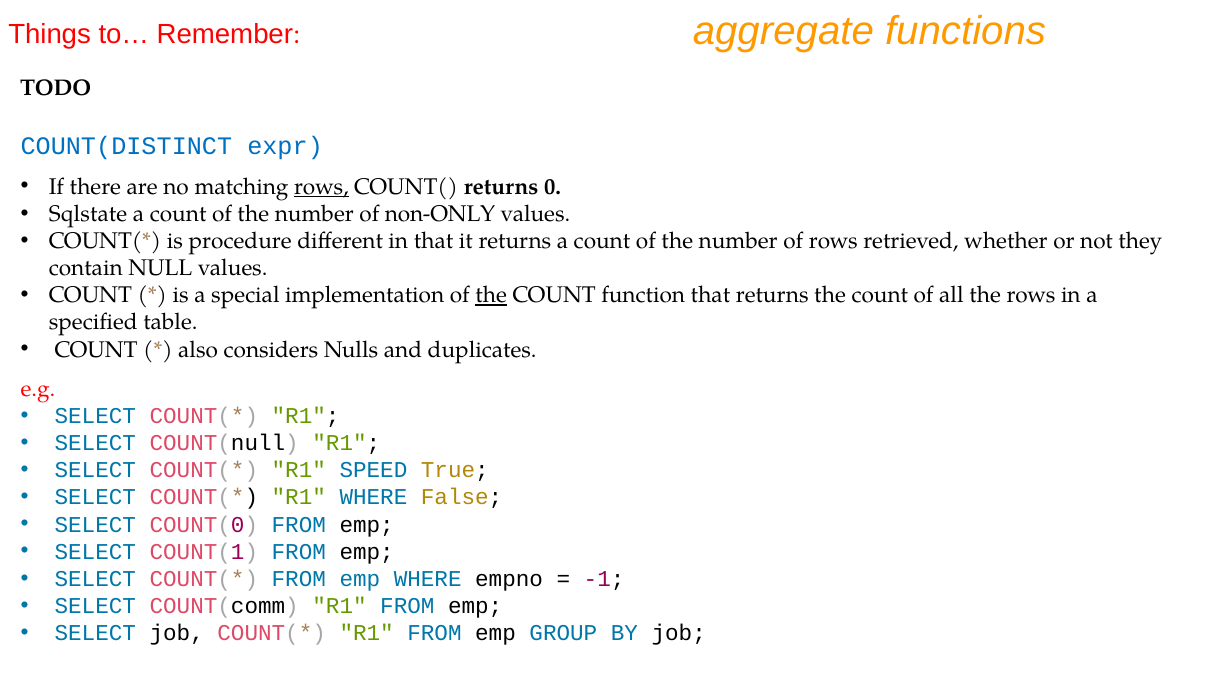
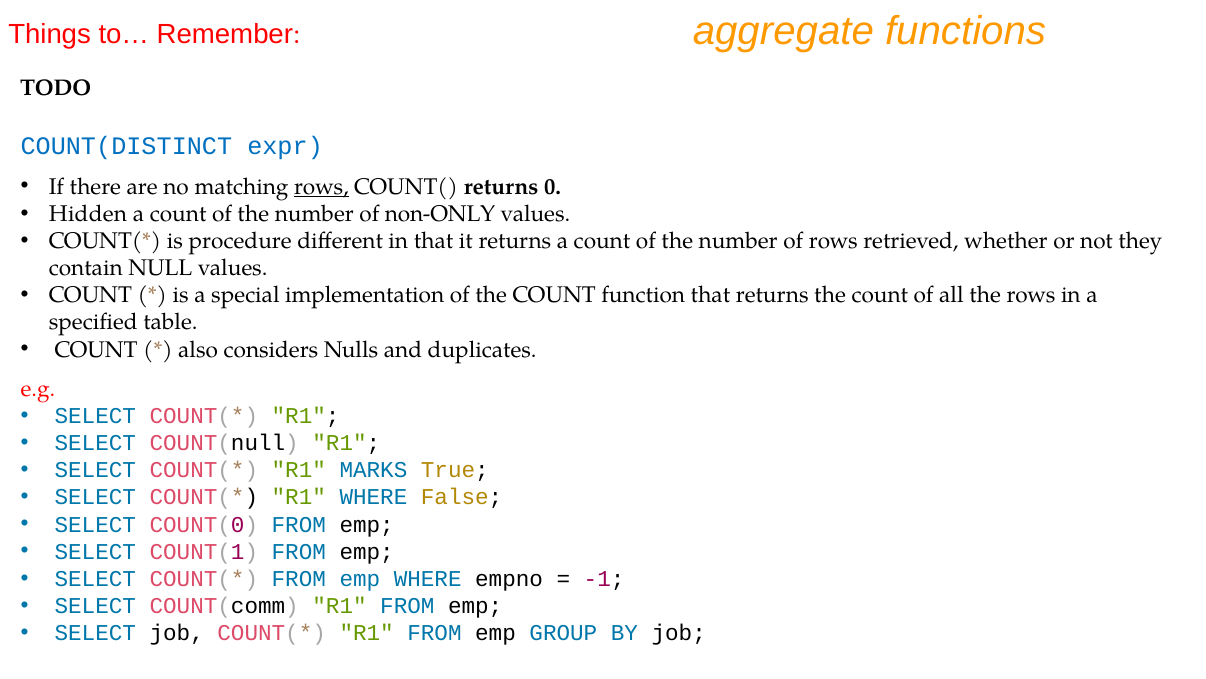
Sqlstate: Sqlstate -> Hidden (88, 214)
the underline: present -> none (491, 295)
SPEED: SPEED -> MARKS (373, 470)
